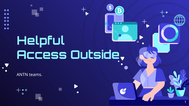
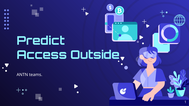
Helpful: Helpful -> Predict (41, 41)
